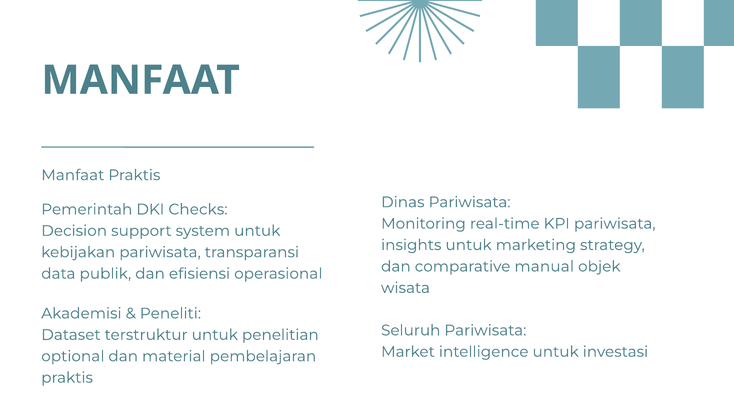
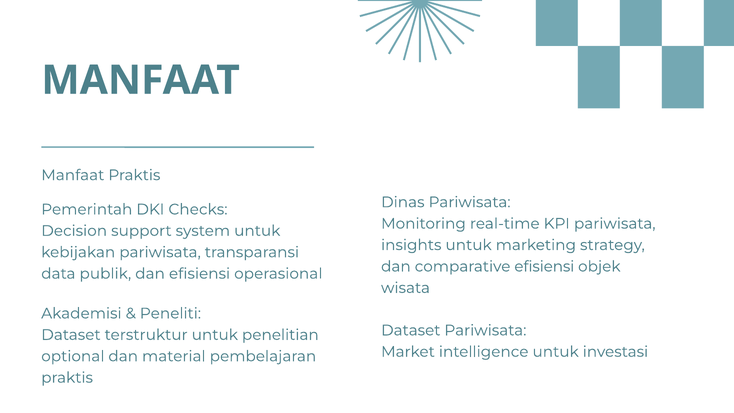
comparative manual: manual -> efisiensi (544, 266)
Seluruh: Seluruh -> Dataset (411, 330)
